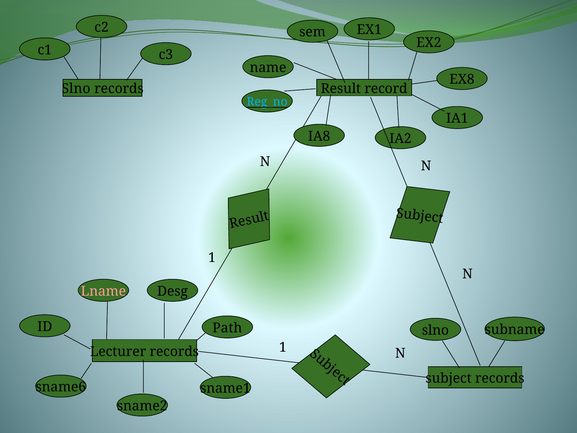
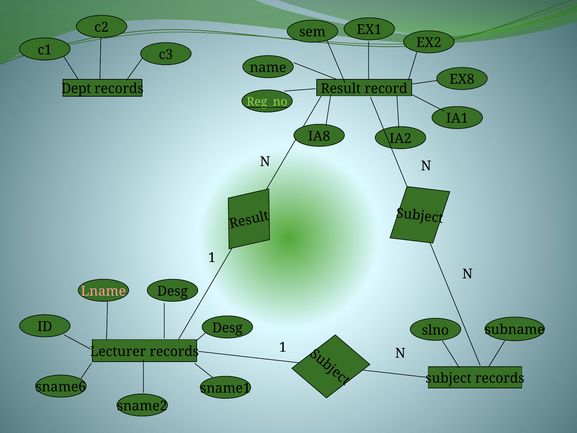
Slno: Slno -> Dept (76, 89)
Reg_no colour: light blue -> light green (267, 102)
Path: Path -> Desg (227, 328)
